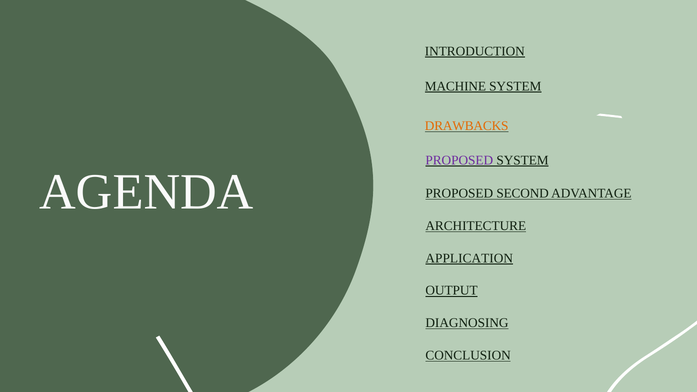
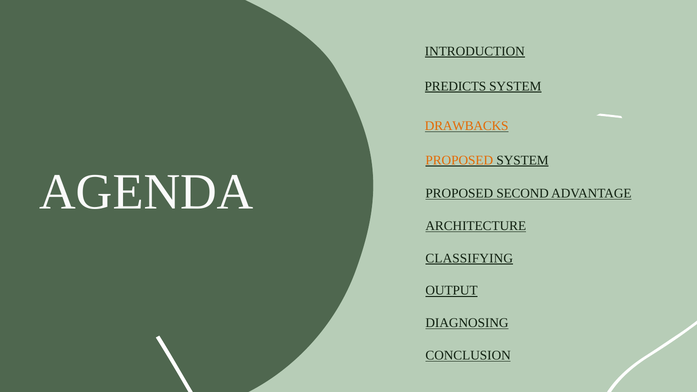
MACHINE: MACHINE -> PREDICTS (455, 86)
PROPOSED colour: purple -> orange (459, 160)
APPLICATION: APPLICATION -> CLASSIFYING (469, 258)
